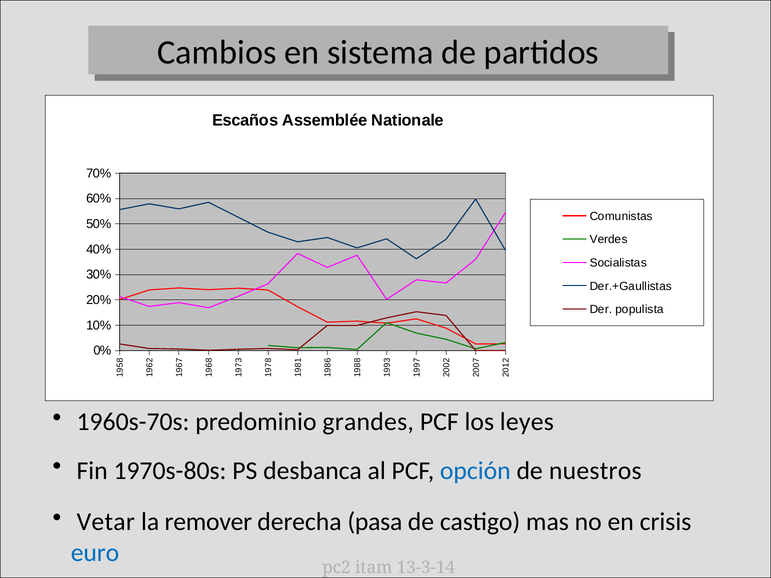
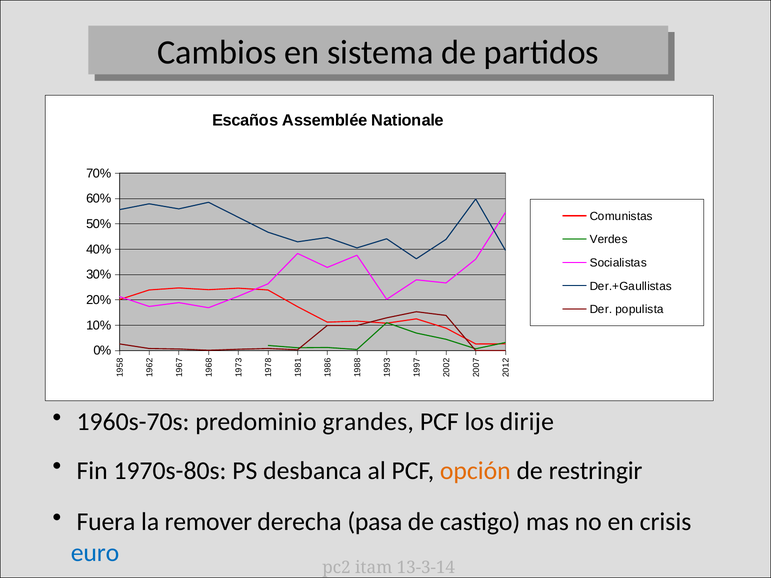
leyes: leyes -> dirije (527, 422)
opción colour: blue -> orange (475, 471)
nuestros: nuestros -> restringir (596, 471)
Vetar: Vetar -> Fuera (106, 522)
